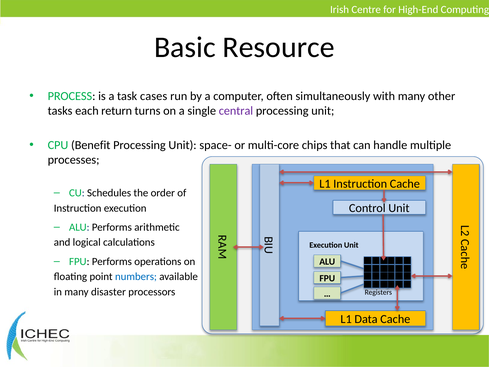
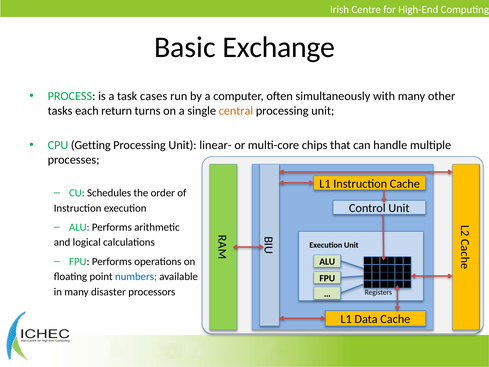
Resource: Resource -> Exchange (279, 47)
central colour: purple -> orange (236, 111)
Benefit: Benefit -> Getting (91, 145)
space-: space- -> linear- (215, 145)
